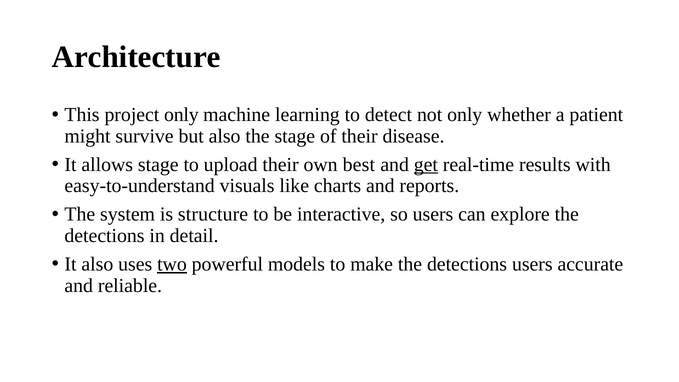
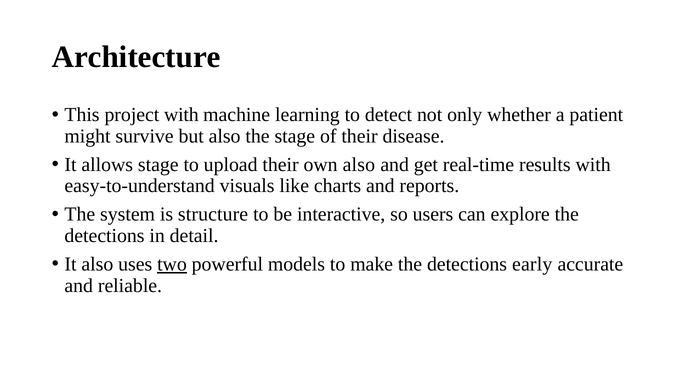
project only: only -> with (181, 115)
own best: best -> also (359, 165)
get underline: present -> none (426, 165)
detections users: users -> early (532, 264)
